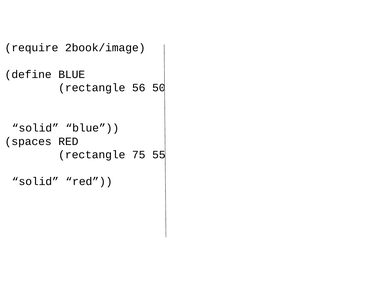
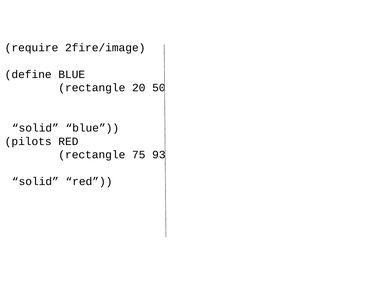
2book/image: 2book/image -> 2fire/image (105, 48)
56: 56 -> 20 (139, 88)
spaces: spaces -> pilots (28, 141)
55: 55 -> 93 (159, 155)
